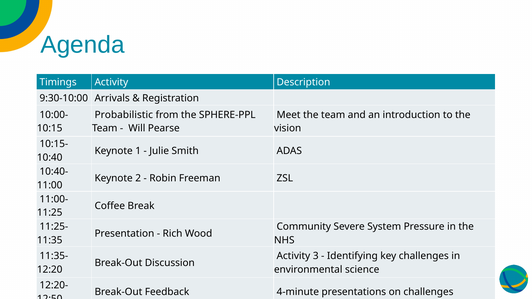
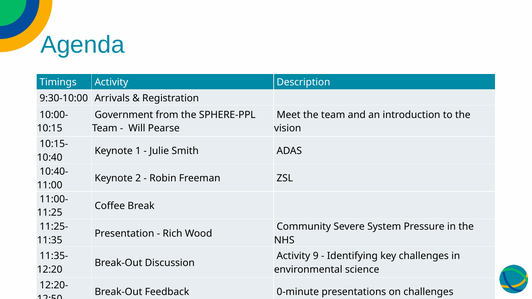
Probabilistic: Probabilistic -> Government (124, 115)
3: 3 -> 9 (316, 256)
4-minute: 4-minute -> 0-minute (298, 292)
